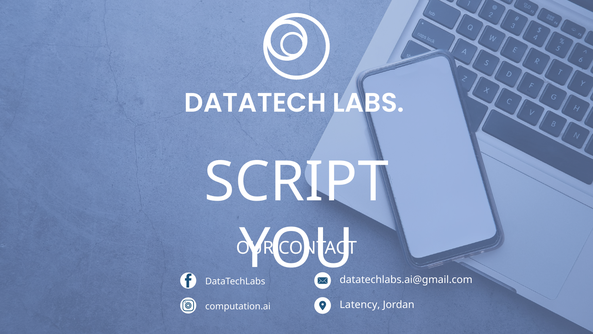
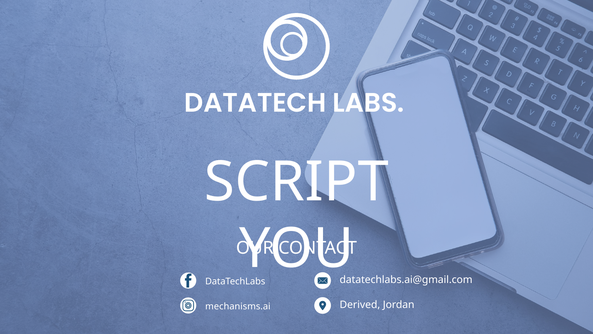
Latency: Latency -> Derived (360, 304)
computation.ai: computation.ai -> mechanisms.ai (238, 306)
